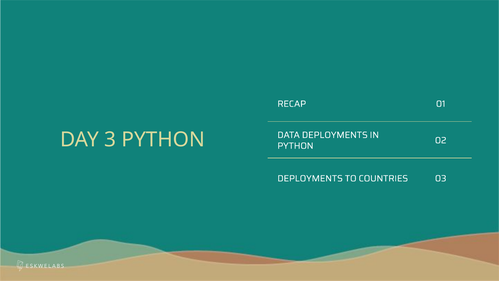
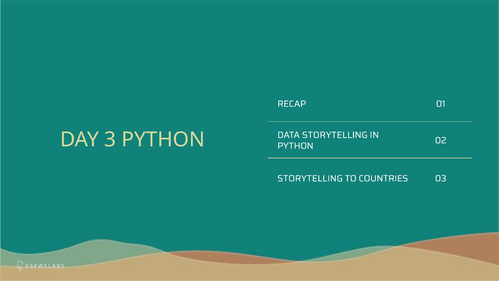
DATA DEPLOYMENTS: DEPLOYMENTS -> STORYTELLING (335, 135)
DEPLOYMENTS: DEPLOYMENTS -> STORYTELLING (310, 178)
